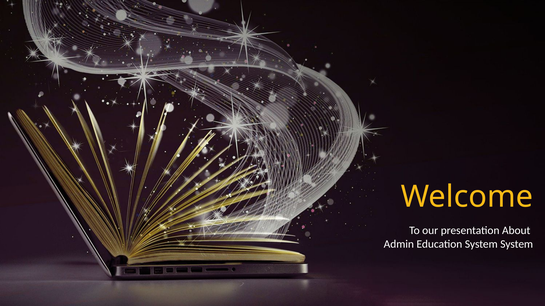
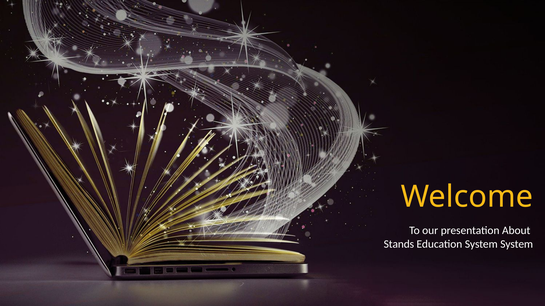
Admin: Admin -> Stands (399, 245)
